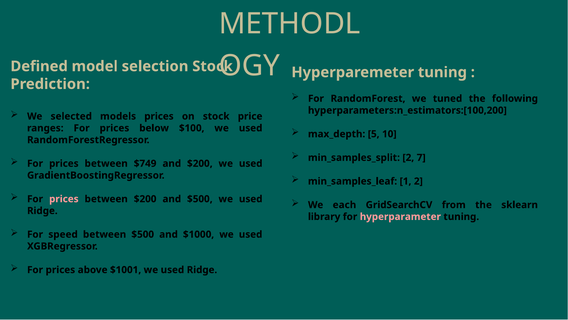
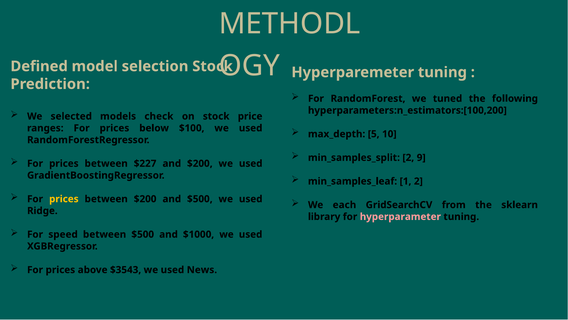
models prices: prices -> check (159, 116)
7: 7 -> 9 (421, 158)
$749: $749 -> $227 (145, 163)
prices colour: pink -> yellow (64, 199)
$1001: $1001 -> $3543 (126, 270)
Ridge: Ridge -> News (202, 270)
